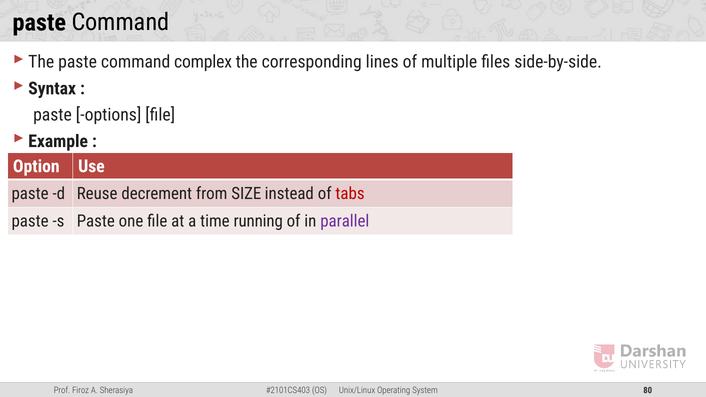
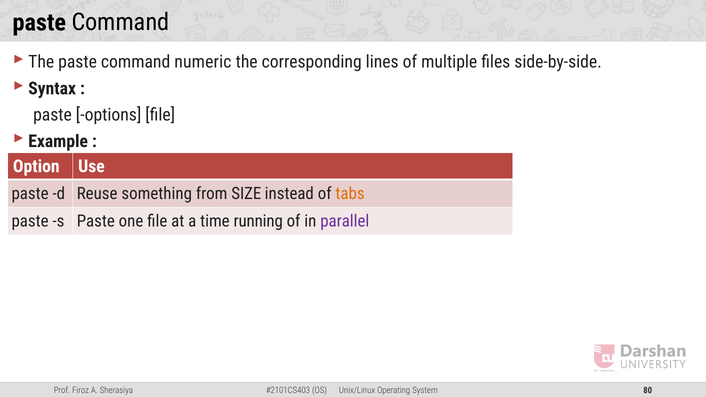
complex: complex -> numeric (203, 62)
decrement: decrement -> something (157, 194)
tabs colour: red -> orange (350, 194)
